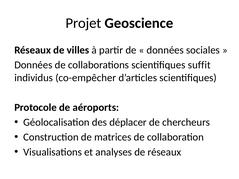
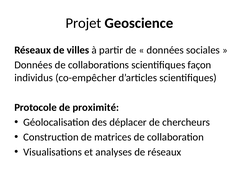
suffit: suffit -> façon (199, 65)
aéroports: aéroports -> proximité (96, 108)
